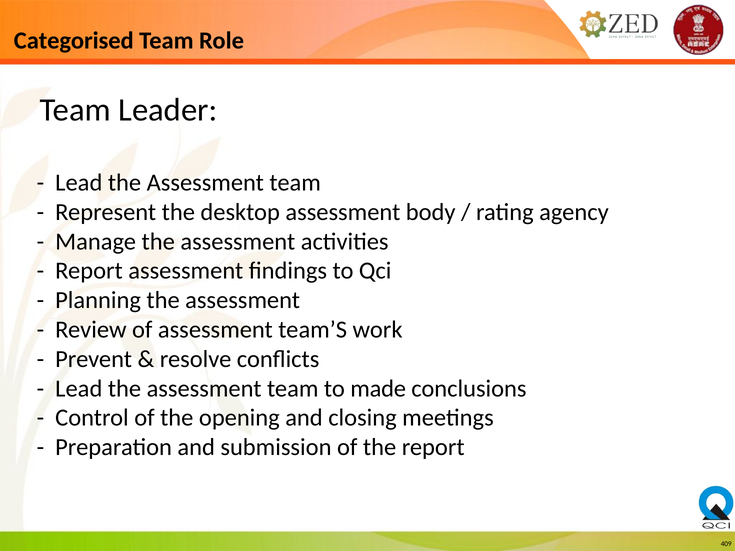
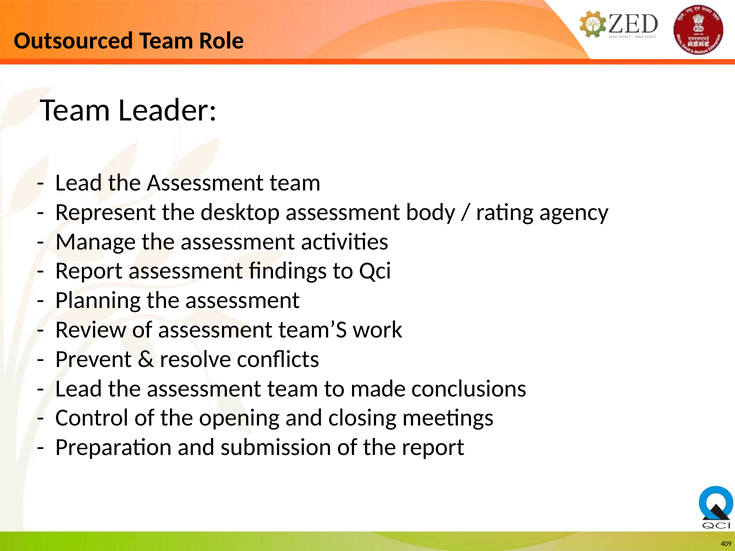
Categorised: Categorised -> Outsourced (74, 41)
